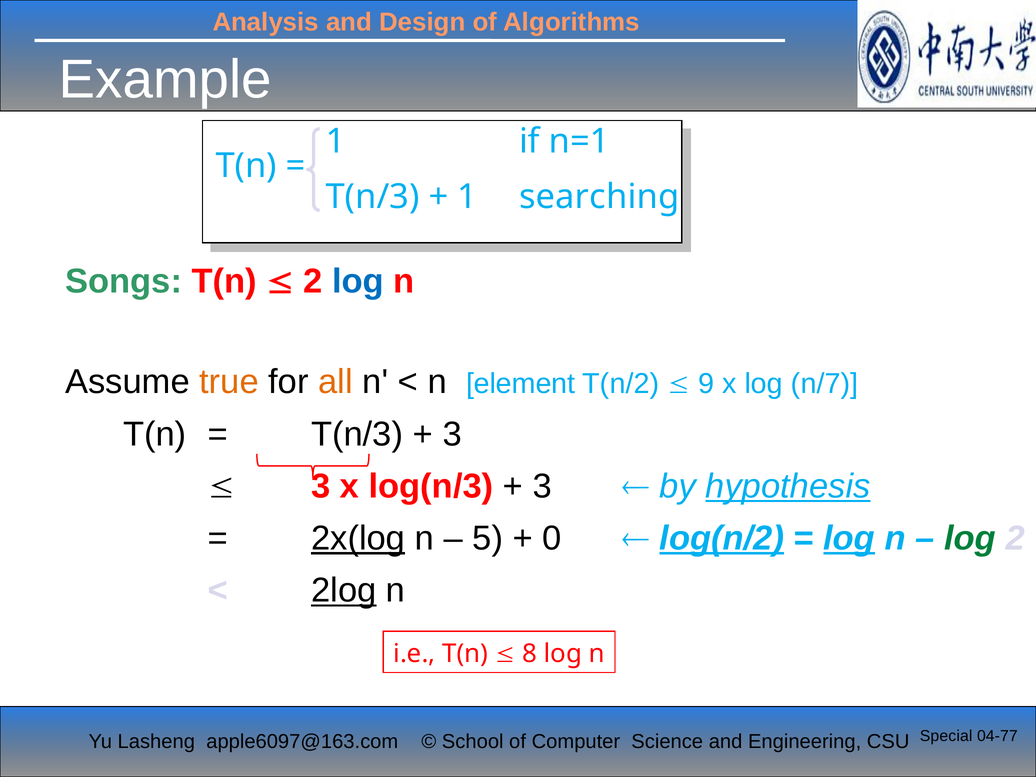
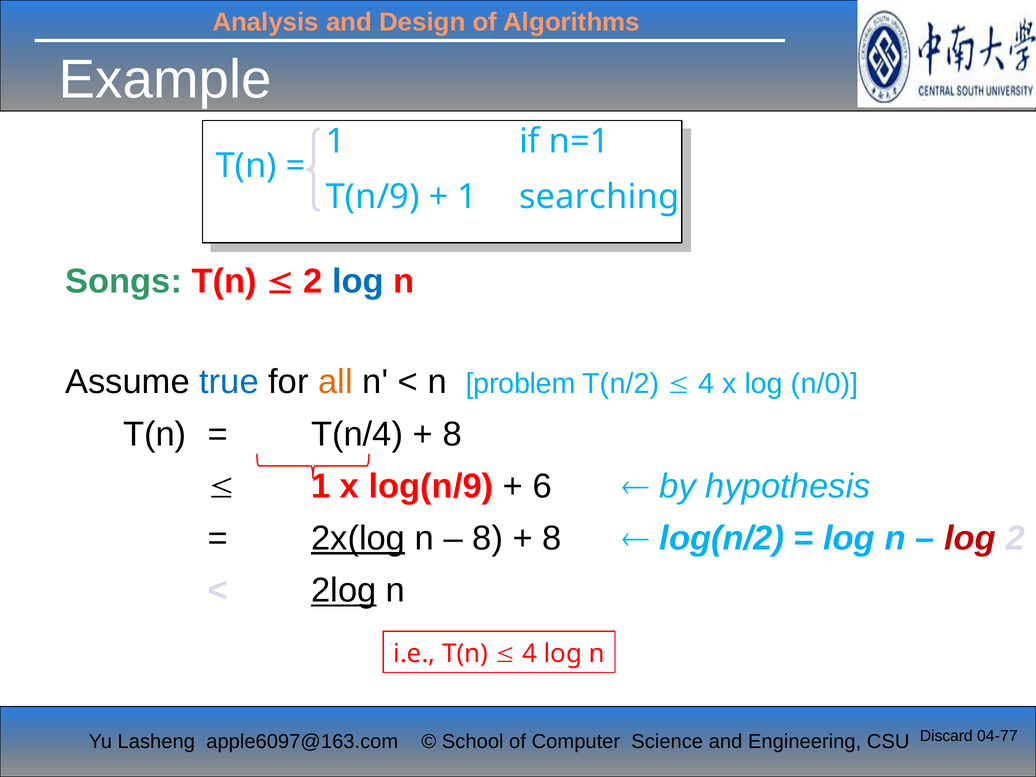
T(n/3: T(n/3 -> T(n/9 (373, 197)
true colour: orange -> blue (229, 382)
element: element -> problem (521, 384)
9: 9 -> 4 (706, 384)
n/7: n/7 -> n/0 (825, 384)
T(n/3: T(n/3 -> T(n/4 (357, 434)
3: 3 -> 8 (452, 434)
3: 3 -> 1 (321, 486)
log(n/3: log(n/3 -> log(n/9 (431, 486)
3: 3 -> 6 (542, 486)
hypothesis underline: present -> none (788, 486)
5: 5 -> 8 (488, 538)
0: 0 -> 8 (552, 538)
log(n/2 underline: present -> none (722, 538)
log underline: present -> none (849, 538)
log colour: green -> red (970, 538)
8: 8 -> 4 (530, 654)
Special: Special -> Discard (946, 736)
